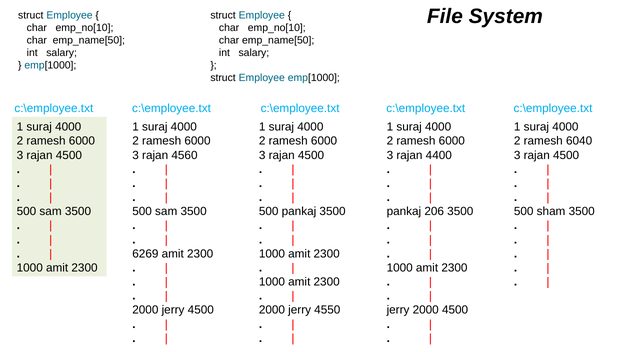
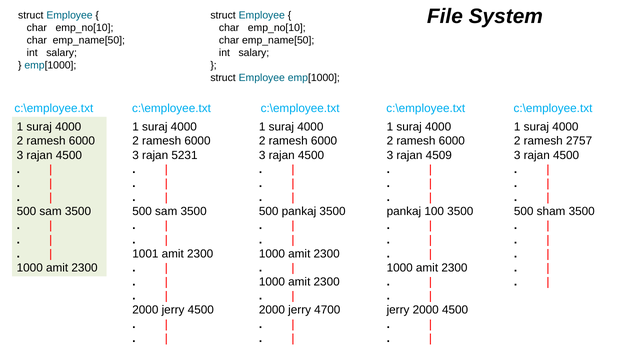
6040: 6040 -> 2757 (579, 141)
4560: 4560 -> 5231 (184, 155)
4400: 4400 -> 4509 (439, 155)
206: 206 -> 100 (434, 212)
6269: 6269 -> 1001 (145, 254)
4550: 4550 -> 4700 (327, 310)
